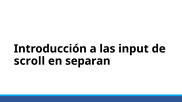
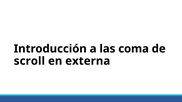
input: input -> coma (134, 49)
separan: separan -> externa (88, 61)
